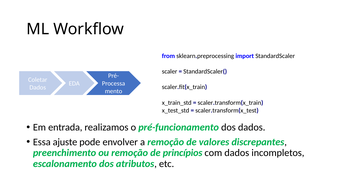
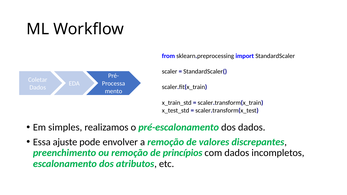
entrada: entrada -> simples (65, 128)
pré-funcionamento: pré-funcionamento -> pré-escalonamento (179, 128)
